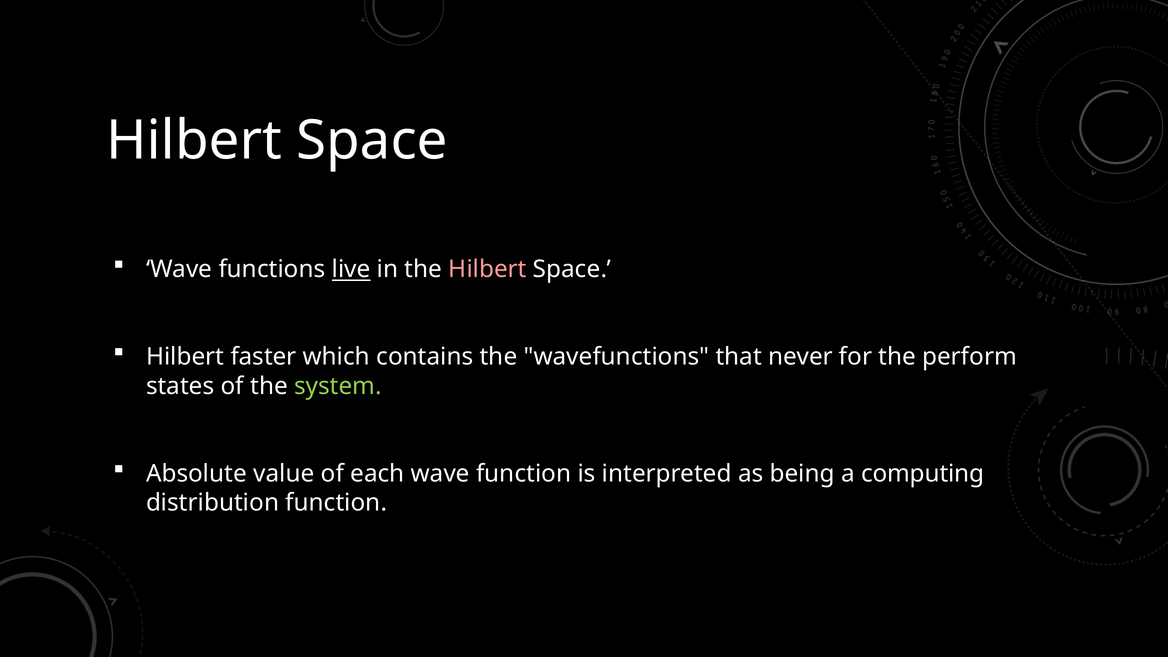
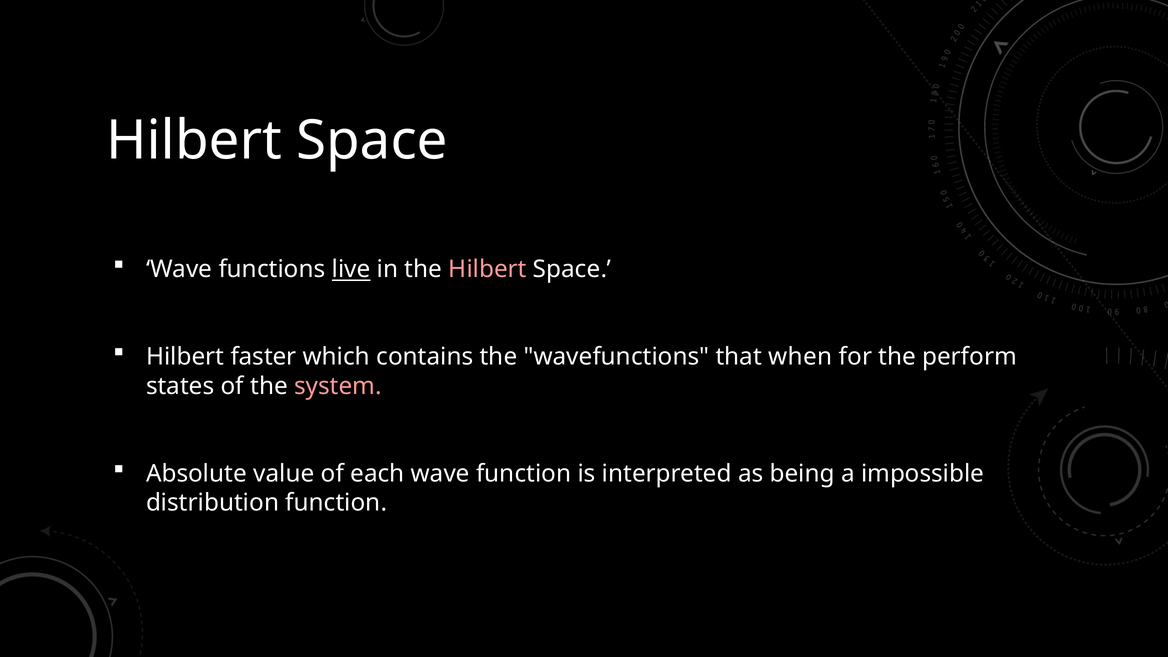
never: never -> when (800, 357)
system colour: light green -> pink (338, 386)
computing: computing -> impossible (923, 474)
